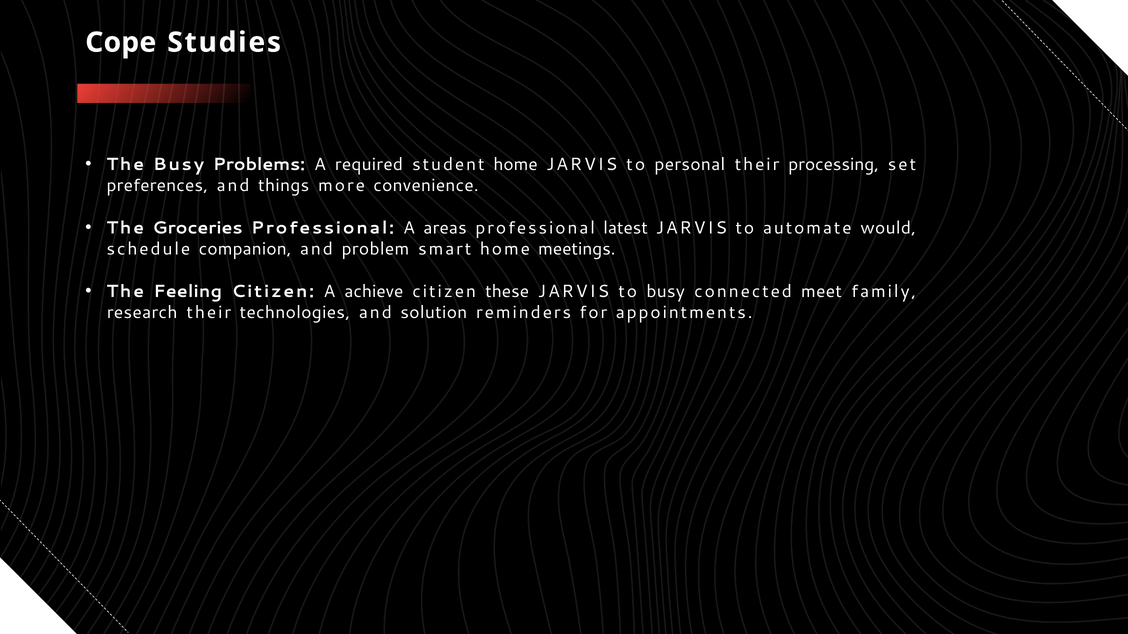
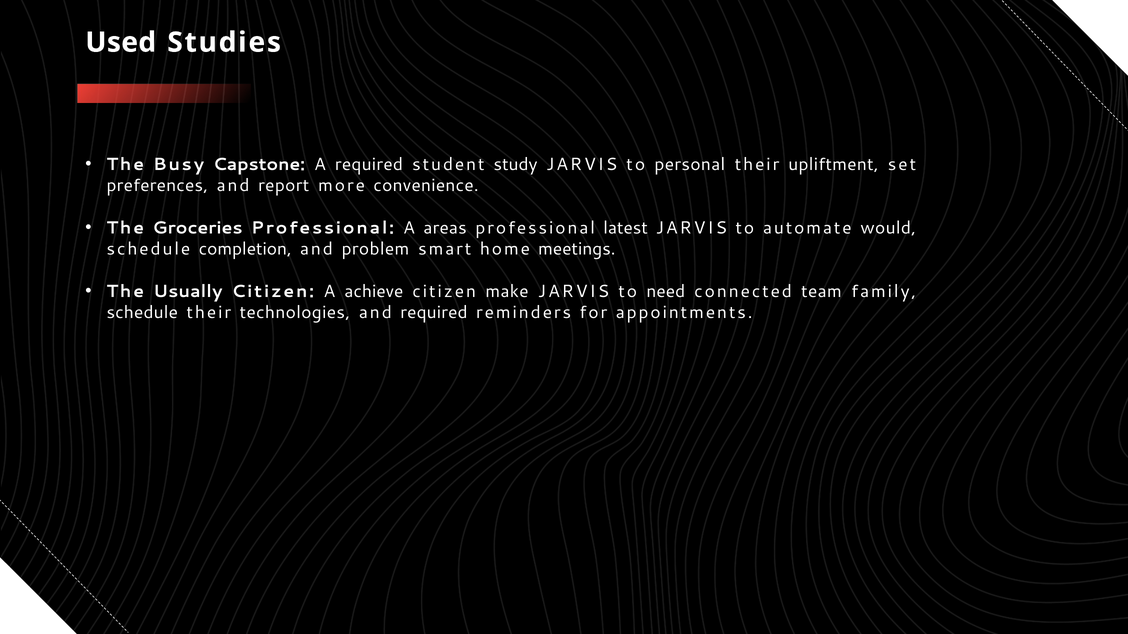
Cope: Cope -> Used (121, 42)
Problems: Problems -> Capstone (259, 165)
student home: home -> study (516, 165)
processing: processing -> upliftment (833, 165)
things: things -> report (284, 186)
companion: companion -> completion (245, 249)
Feeling: Feeling -> Usually (188, 292)
these: these -> make (507, 292)
to busy: busy -> need (666, 292)
meet: meet -> team (821, 292)
research: research -> schedule (142, 313)
and solution: solution -> required (434, 313)
